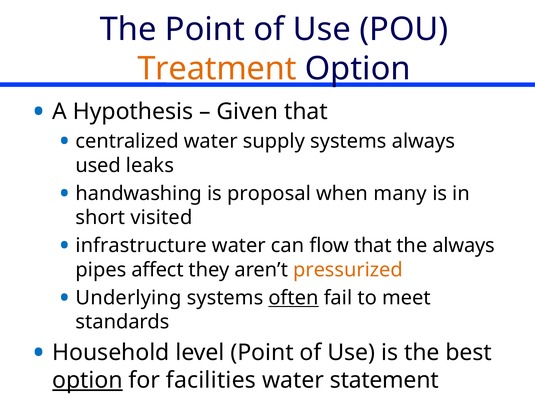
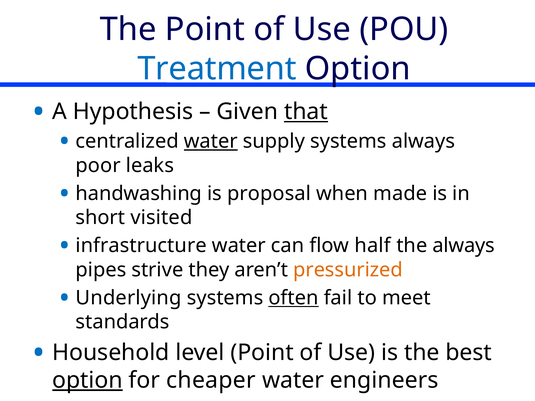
Treatment colour: orange -> blue (217, 69)
that underline: none -> present (306, 112)
water underline: none -> present (211, 141)
used: used -> poor (98, 166)
many: many -> made (400, 194)
flow that: that -> half (373, 246)
affect: affect -> strive (157, 270)
facilities: facilities -> cheaper (211, 381)
statement: statement -> engineers (384, 381)
